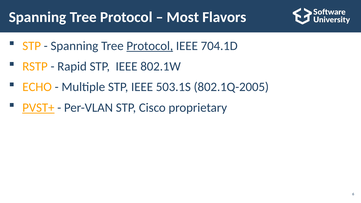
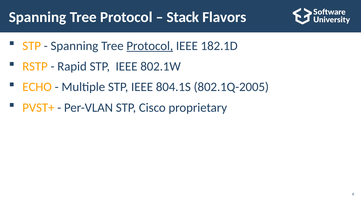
Most: Most -> Stack (183, 17)
704.1D: 704.1D -> 182.1D (219, 46)
503.1S: 503.1S -> 804.1S (173, 87)
PVST+ underline: present -> none (38, 108)
